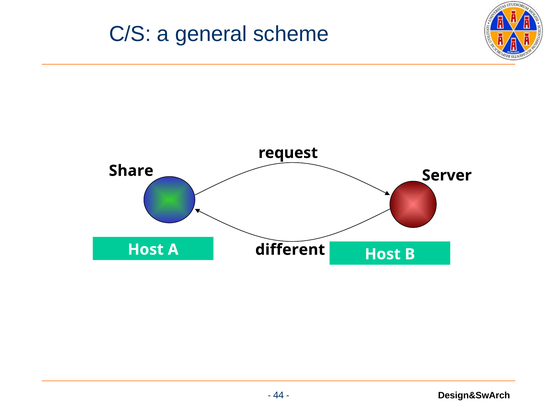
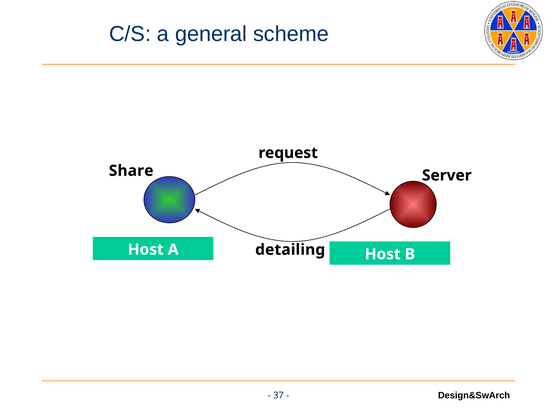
different: different -> detailing (290, 250)
44: 44 -> 37 (278, 395)
